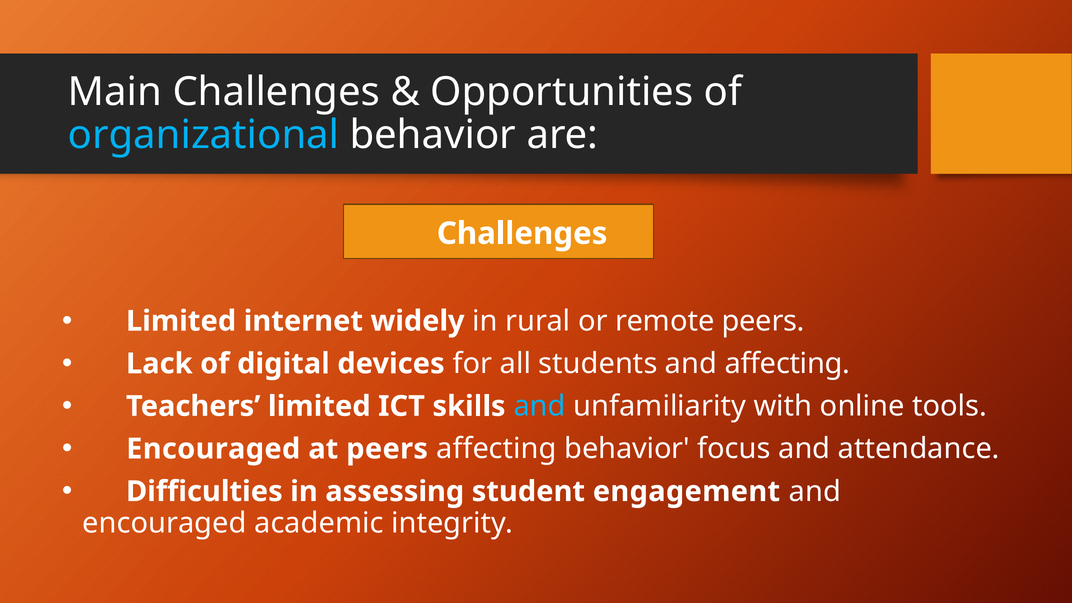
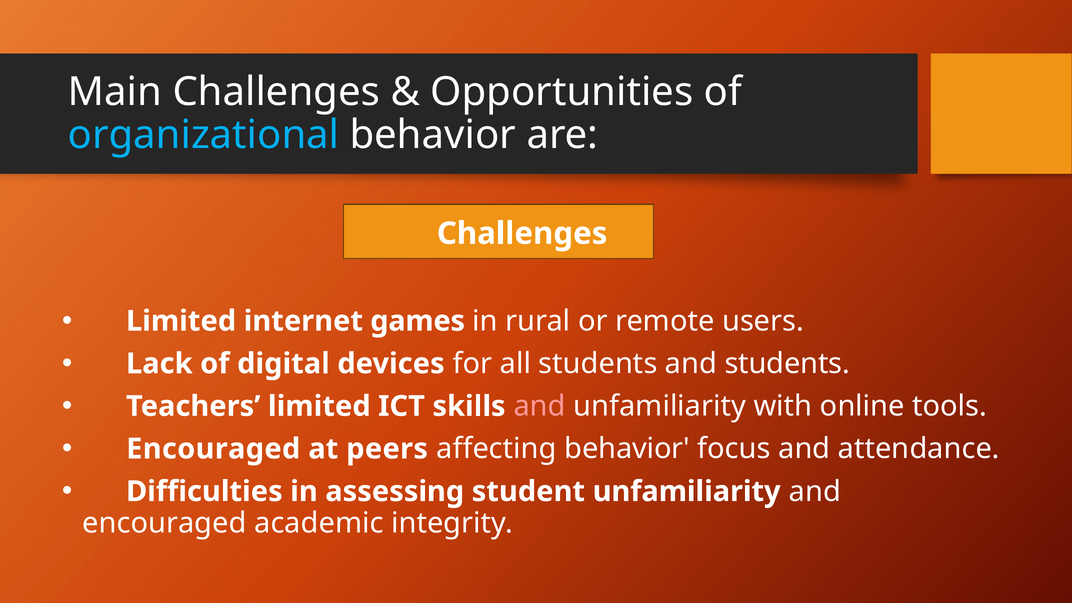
widely: widely -> games (418, 321)
remote peers: peers -> users (763, 321)
and affecting: affecting -> students (787, 364)
and colour: light blue -> pink (540, 406)
student engagement: engagement -> unfamiliarity (687, 491)
